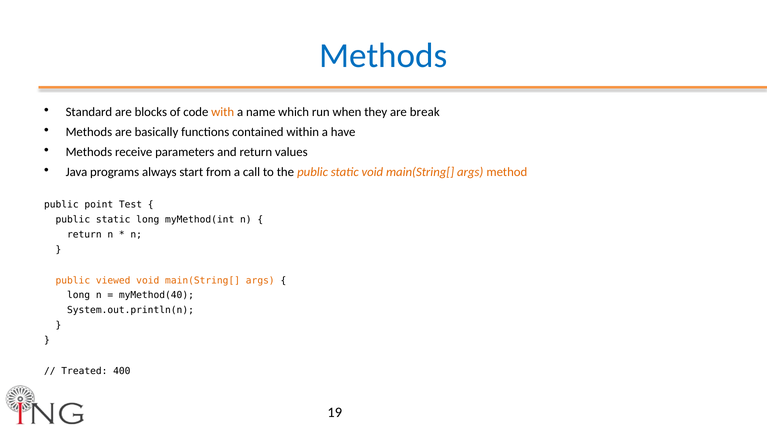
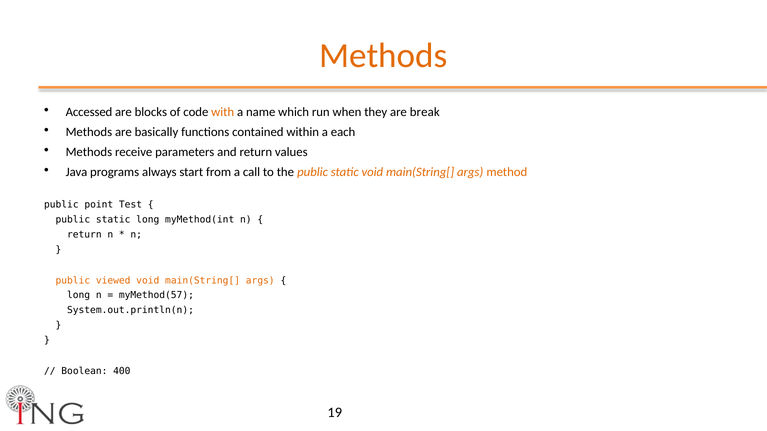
Methods colour: blue -> orange (383, 56)
Standard: Standard -> Accessed (89, 112)
have: have -> each (343, 132)
myMethod(40: myMethod(40 -> myMethod(57 (156, 296)
Treated: Treated -> Boolean (84, 372)
